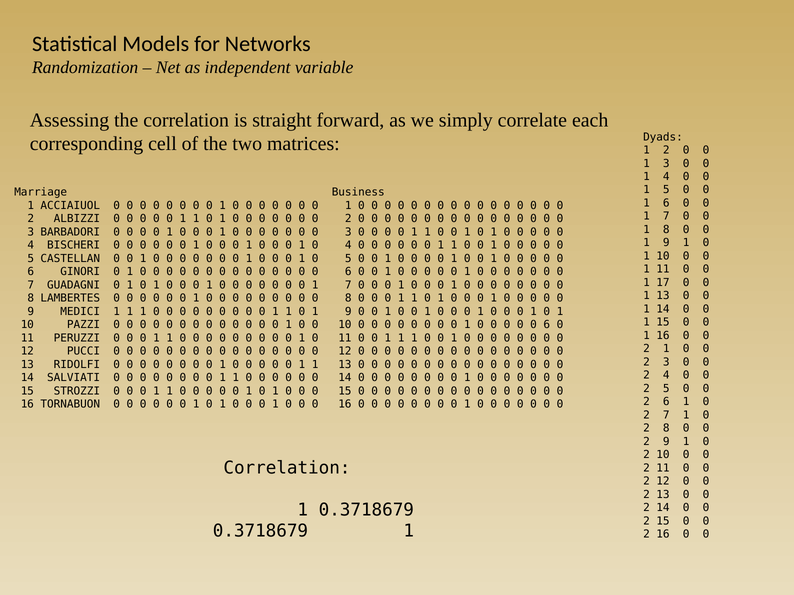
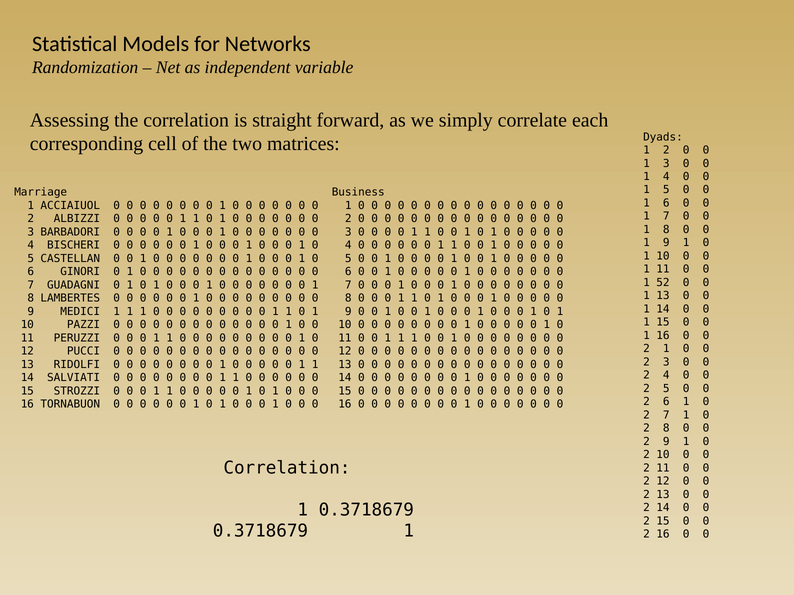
17: 17 -> 52 (663, 283)
6: 6 -> 1 (547, 325)
